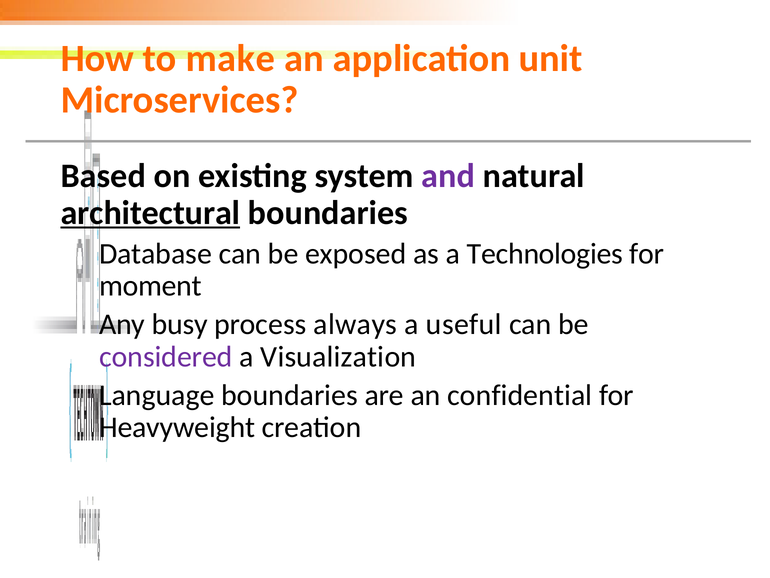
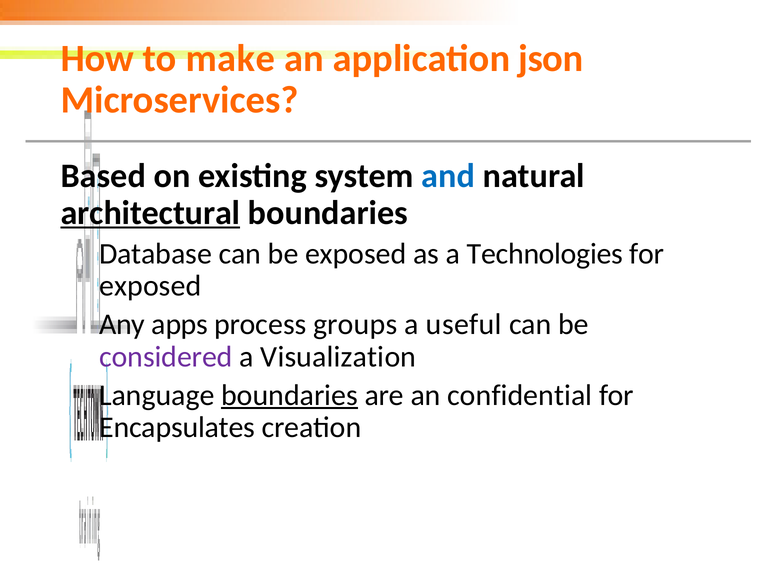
unit: unit -> json (551, 58)
and colour: purple -> blue (448, 176)
moment: moment -> exposed (150, 286)
busy: busy -> apps (180, 324)
always: always -> groups (355, 324)
boundaries underline: none -> present (290, 395)
Heavyweight: Heavyweight -> Encapsulates (177, 427)
